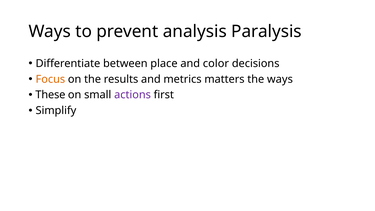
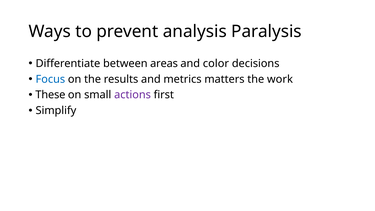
place: place -> areas (164, 63)
Focus colour: orange -> blue (50, 79)
the ways: ways -> work (280, 79)
